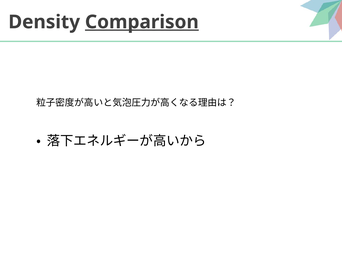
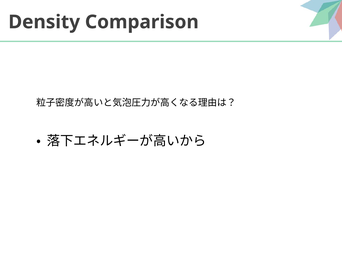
Comparison underline: present -> none (142, 22)
